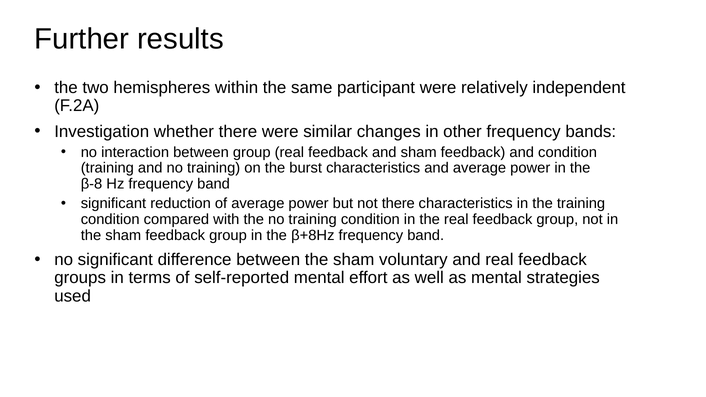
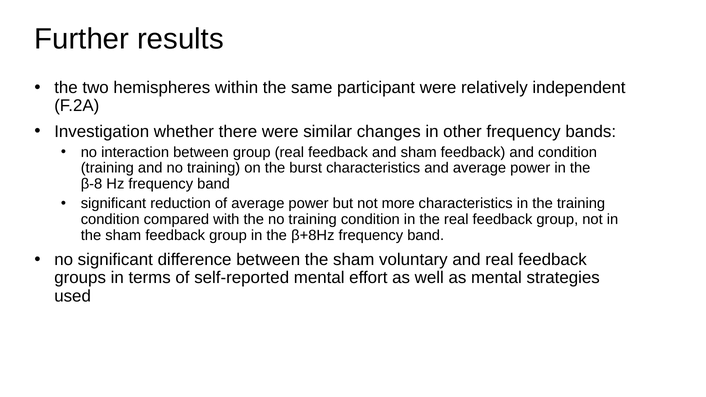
not there: there -> more (398, 204)
